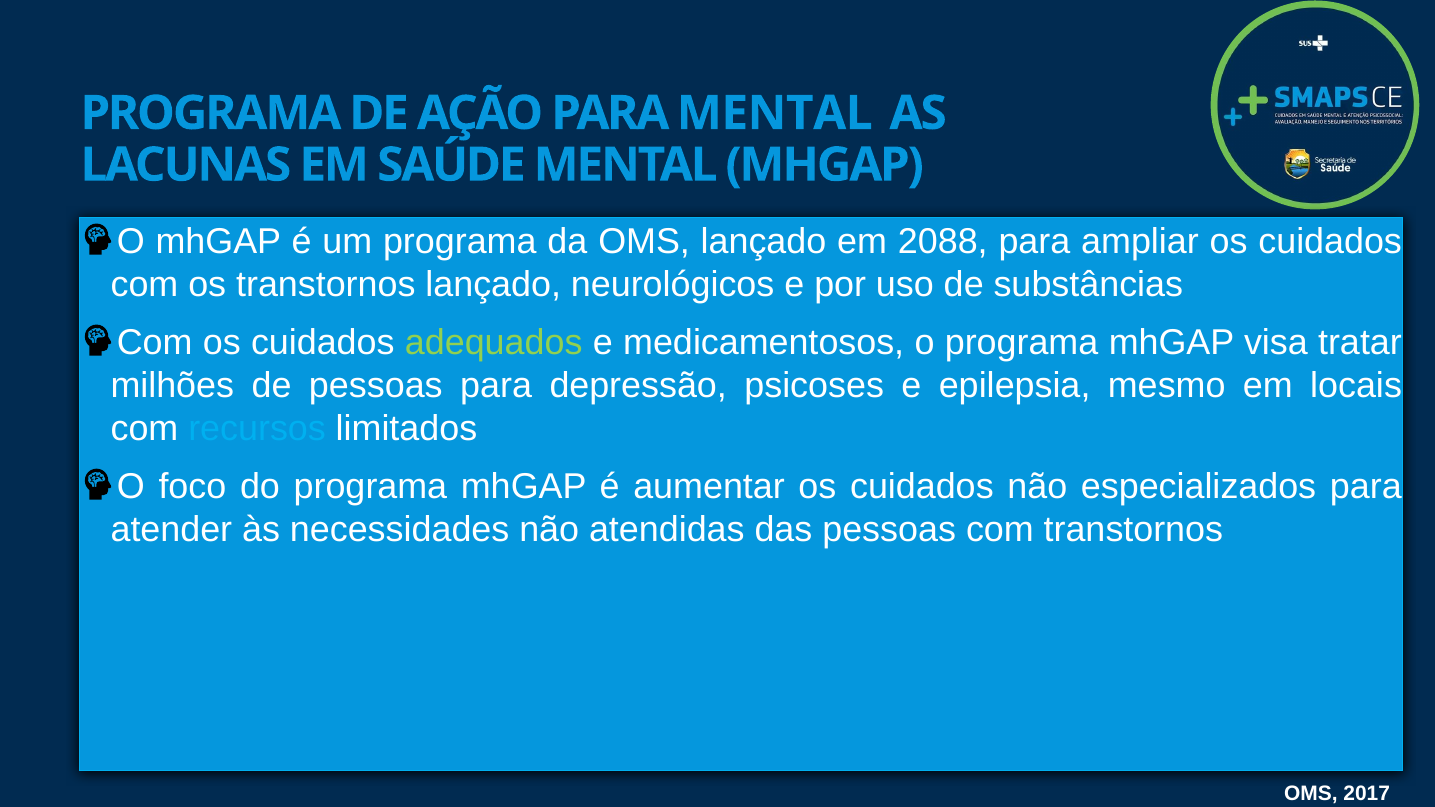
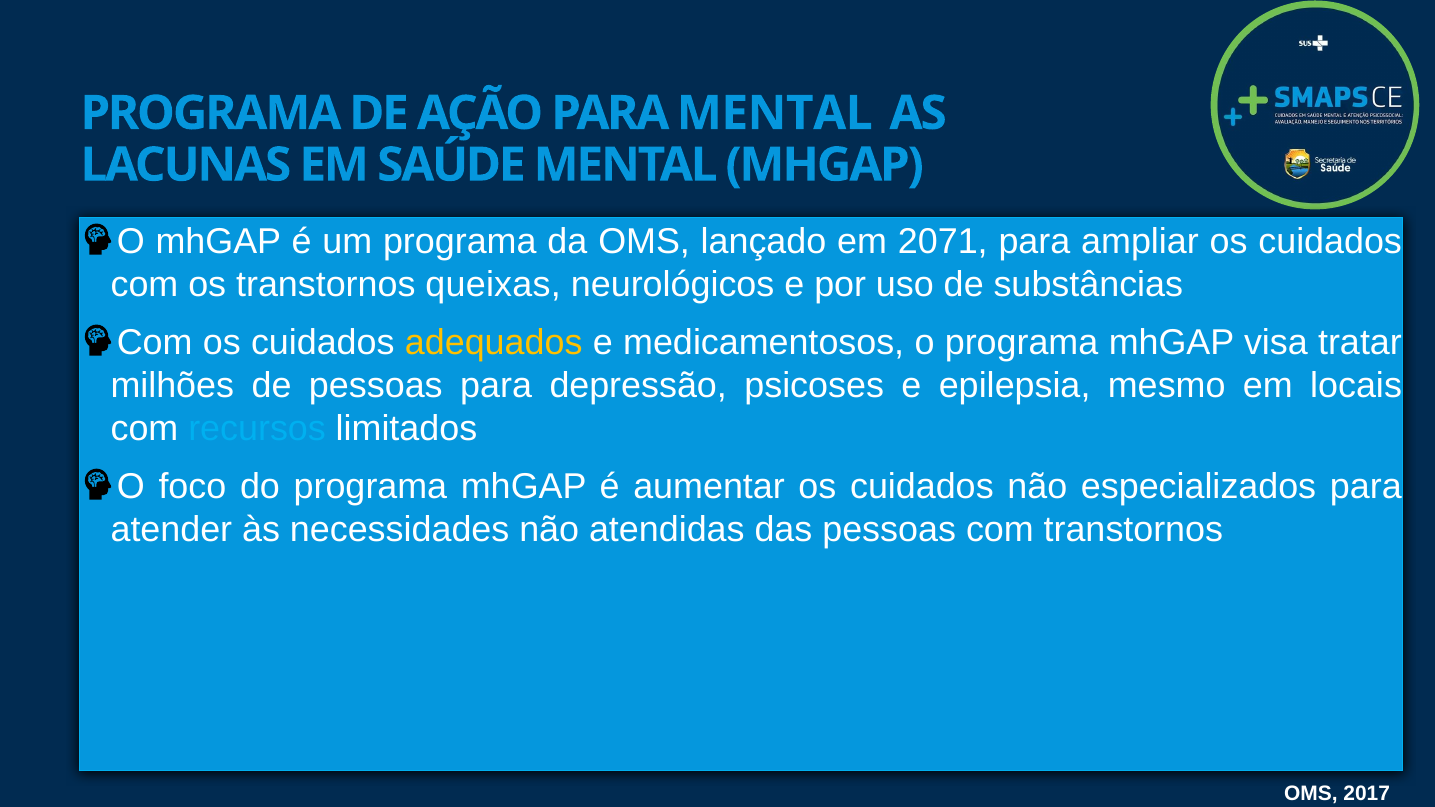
2088: 2088 -> 2071 (943, 242)
transtornos lançado: lançado -> queixas (493, 285)
adequados colour: light green -> yellow (494, 343)
